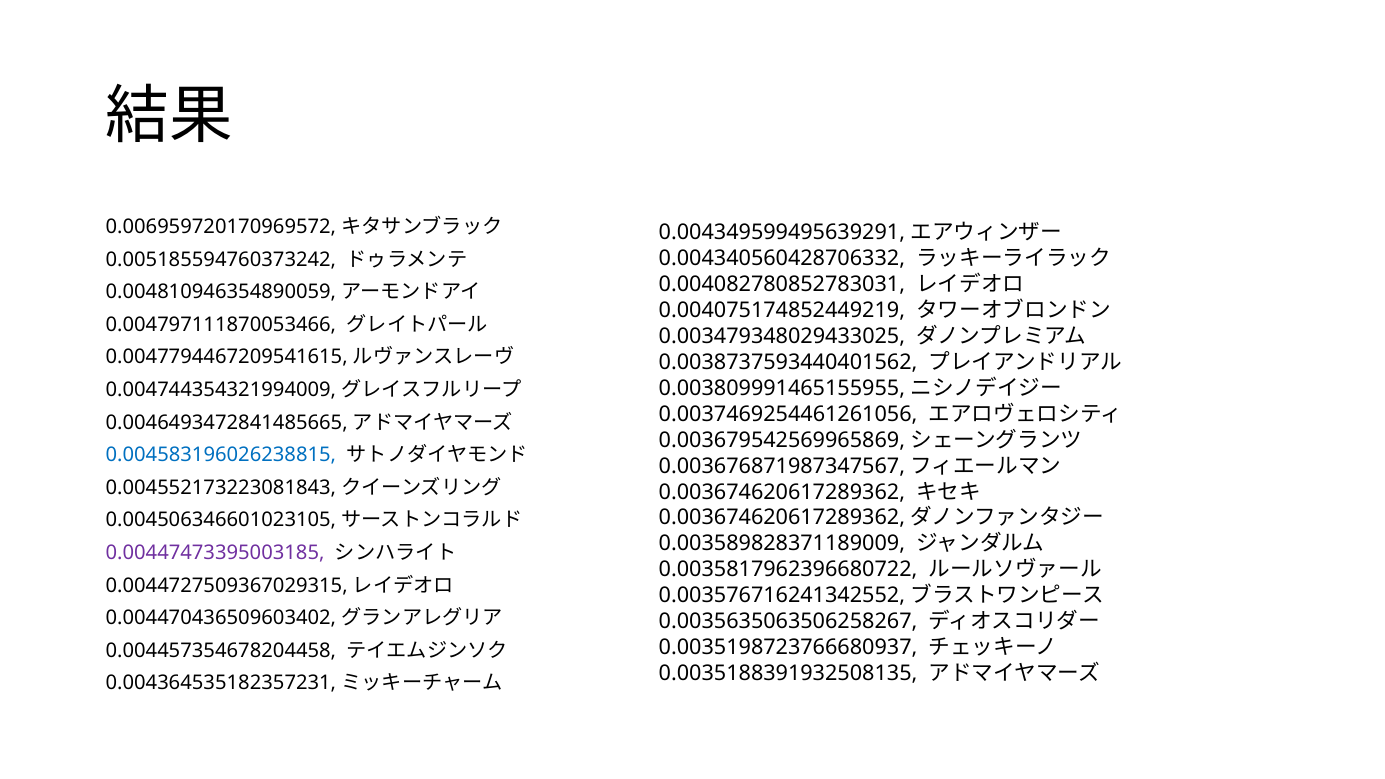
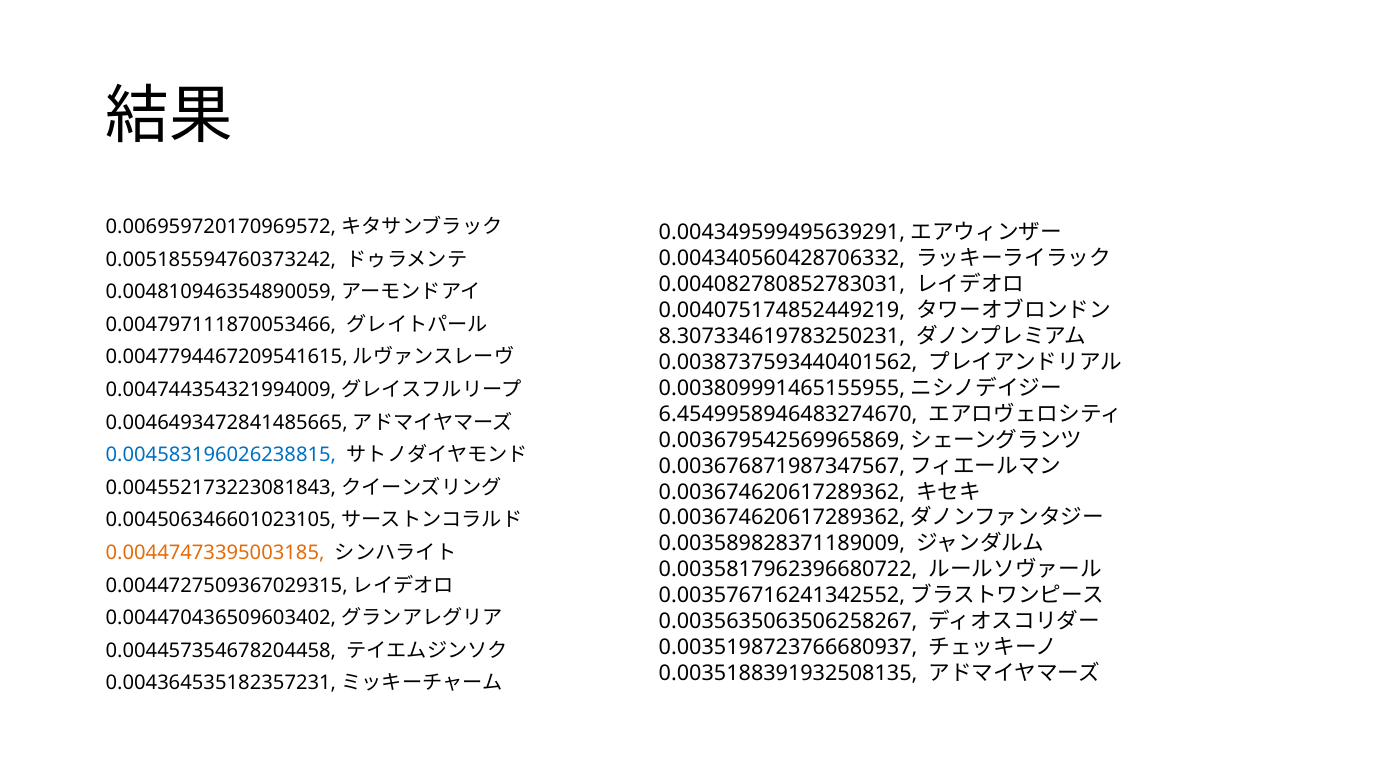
0.003479348029433025: 0.003479348029433025 -> 8.307334619783250231 (782, 336)
0.0037469254461261056: 0.0037469254461261056 -> 6.4549958946483274670 (788, 414)
0.00447473395003185 colour: purple -> orange (215, 553)
